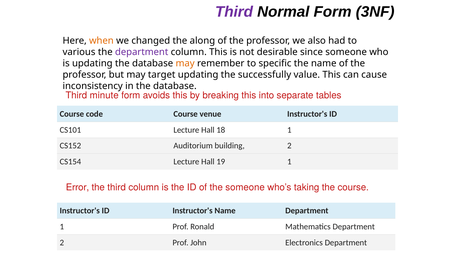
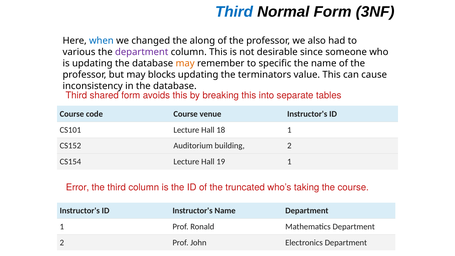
Third colour: purple -> blue (234, 12)
when colour: orange -> blue (101, 41)
target: target -> blocks (162, 75)
successfully: successfully -> terminators (265, 75)
minute: minute -> shared (104, 95)
the someone: someone -> truncated (245, 187)
